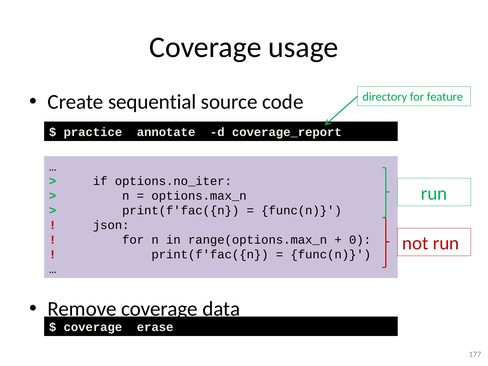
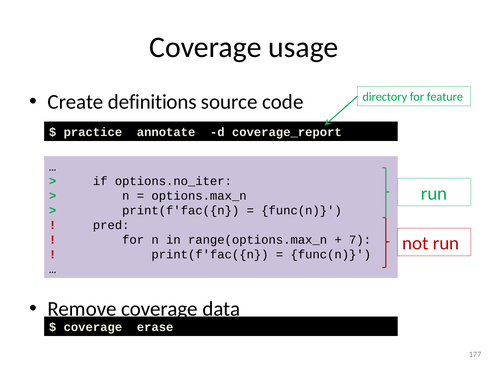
sequential: sequential -> definitions (152, 102)
json: json -> pred (111, 225)
0: 0 -> 7 (360, 240)
